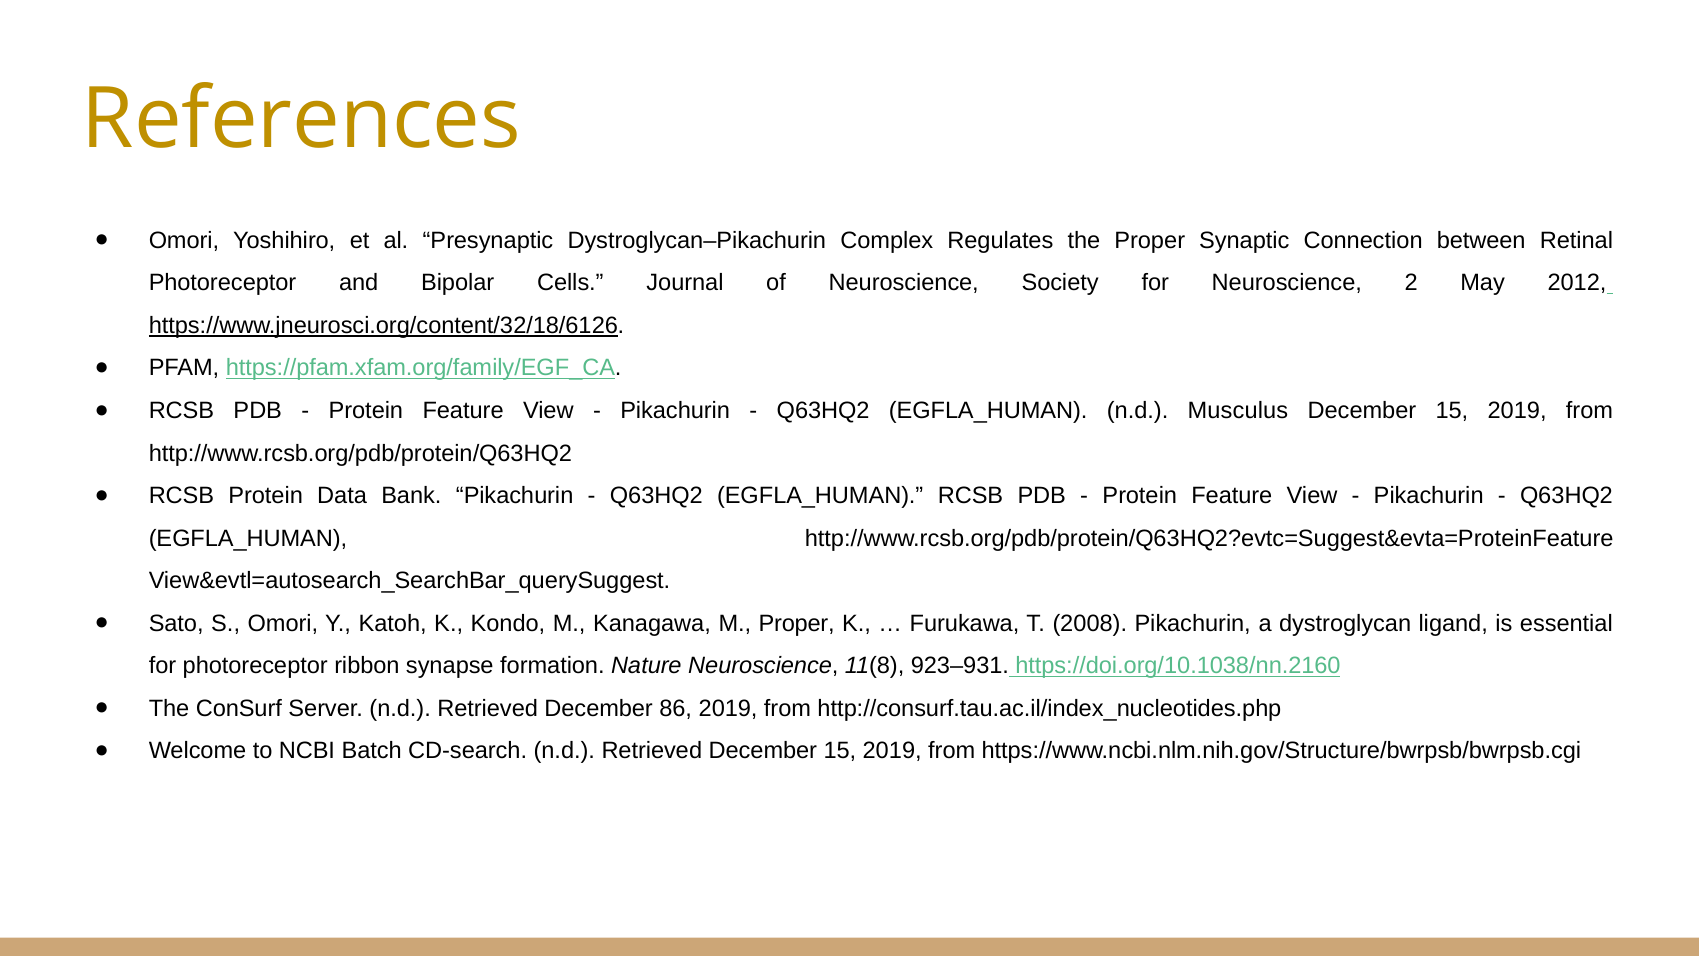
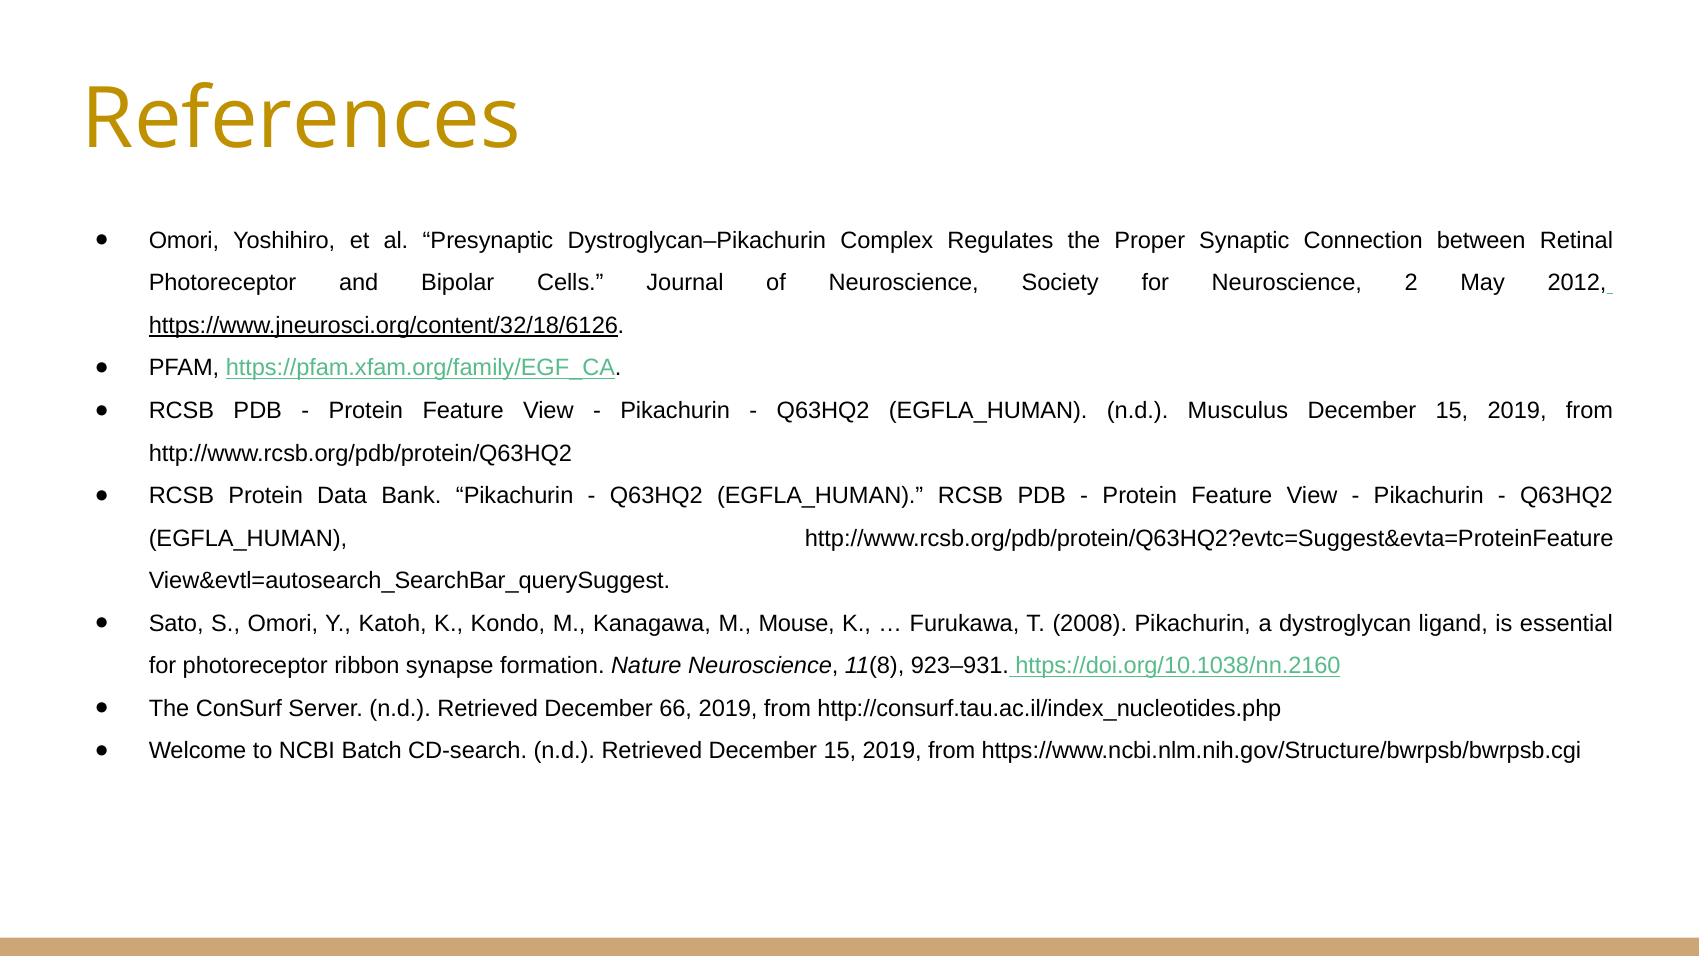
M Proper: Proper -> Mouse (797, 623)
86: 86 -> 66 (676, 708)
